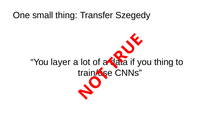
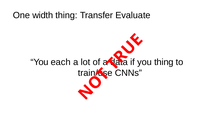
small: small -> width (43, 15)
Szegedy: Szegedy -> Evaluate (133, 15)
layer: layer -> each (61, 62)
